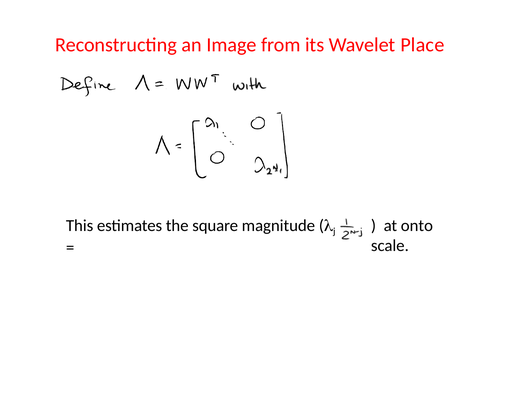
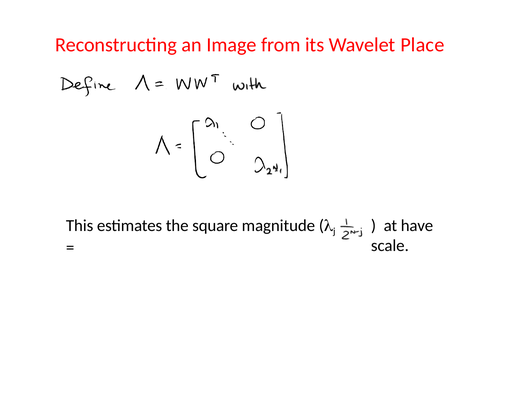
onto: onto -> have (417, 226)
